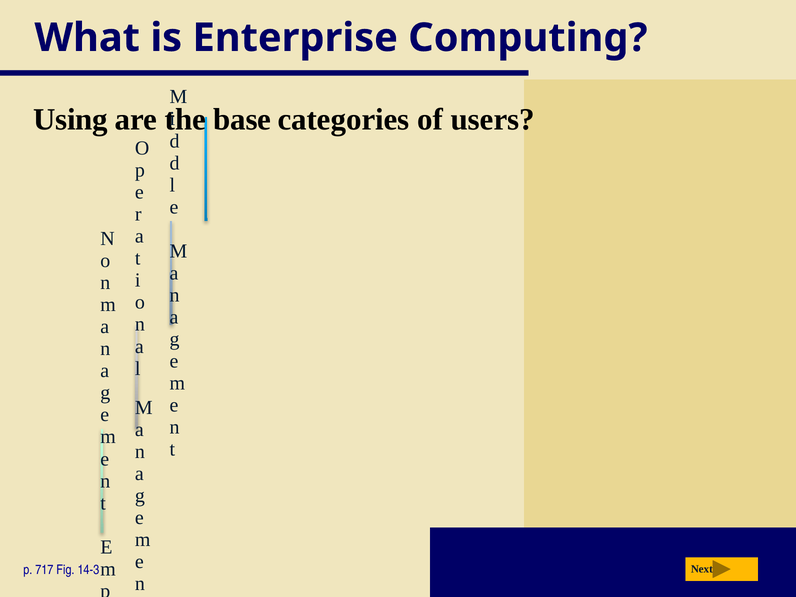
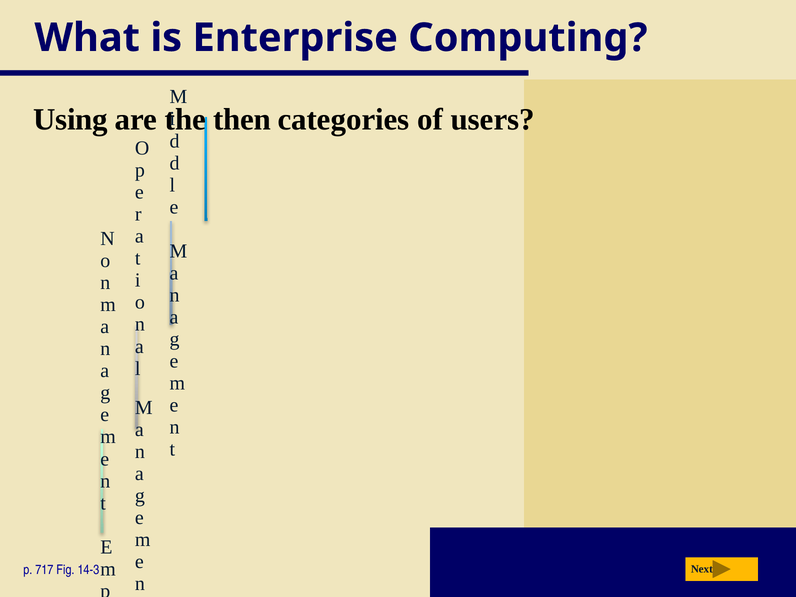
base: base -> then (242, 120)
